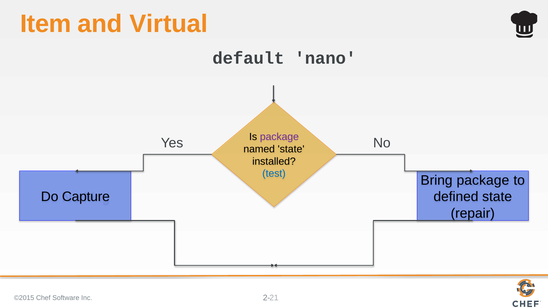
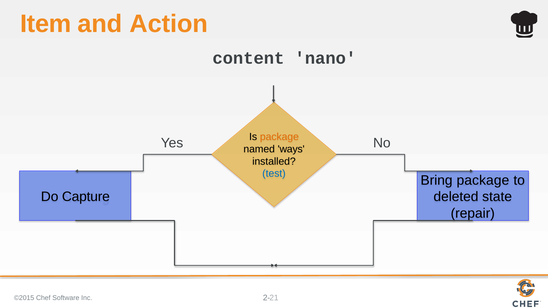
Virtual: Virtual -> Action (169, 24)
default: default -> content (248, 58)
package colour: purple -> orange (279, 137)
named state: state -> ways (291, 149)
defined: defined -> deleted (456, 197)
